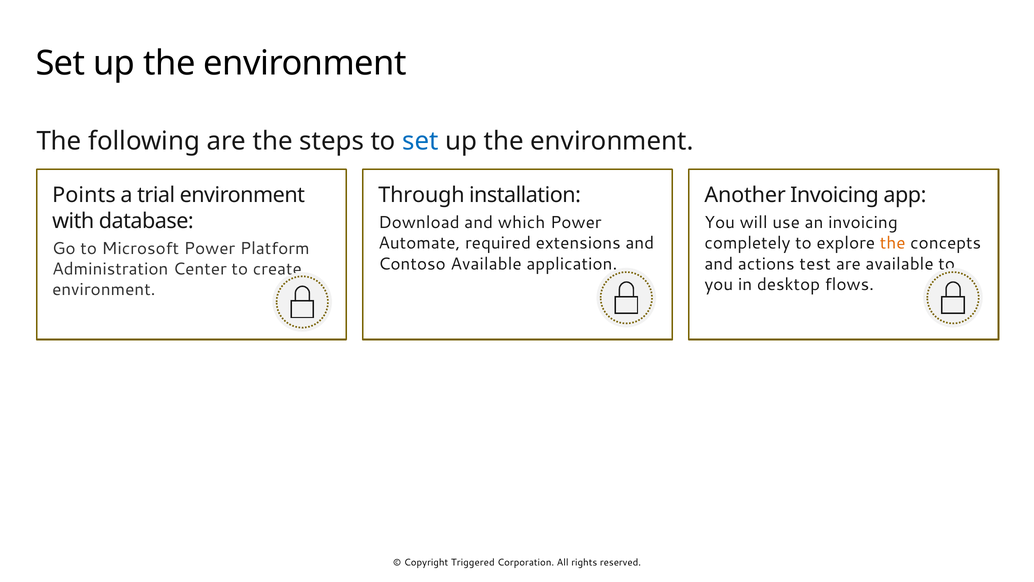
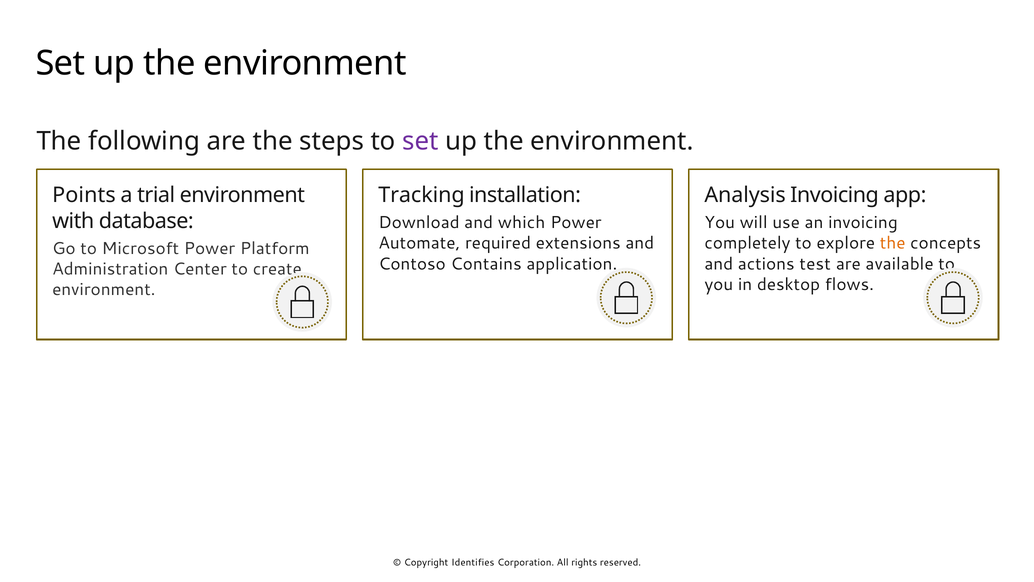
set colour: blue -> purple (420, 141)
Through: Through -> Tracking (421, 195)
Another: Another -> Analysis (745, 195)
Contoso Available: Available -> Contains (486, 264)
Triggered: Triggered -> Identifies (473, 562)
